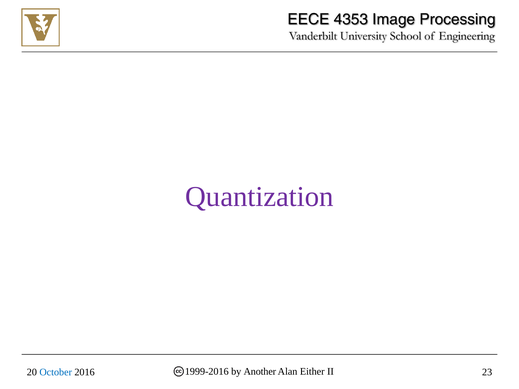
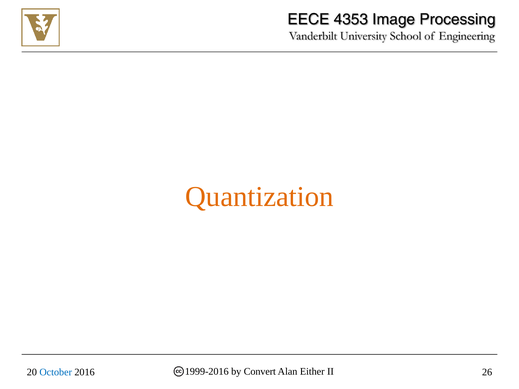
Quantization colour: purple -> orange (259, 197)
Another: Another -> Convert (260, 372)
23: 23 -> 26 (487, 373)
